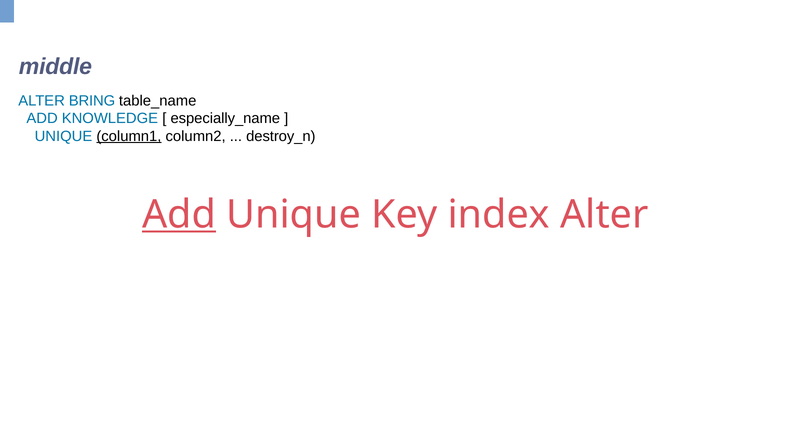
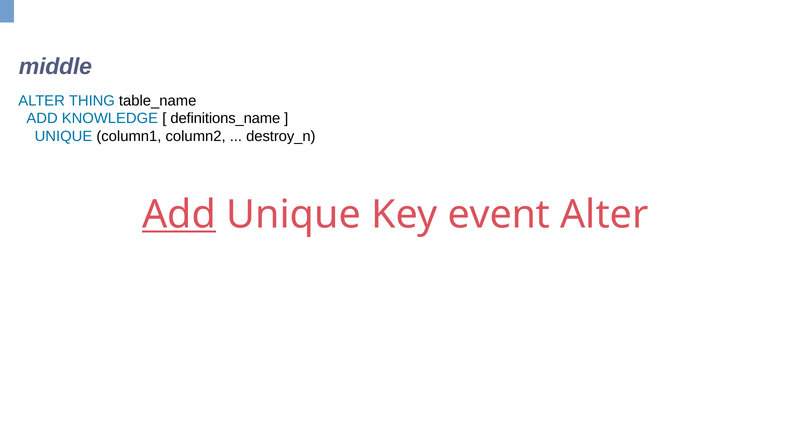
BRING: BRING -> THING (92, 101)
especially_name: especially_name -> definitions_name (225, 118)
column1 underline: present -> none (129, 136)
index: index -> event (499, 214)
